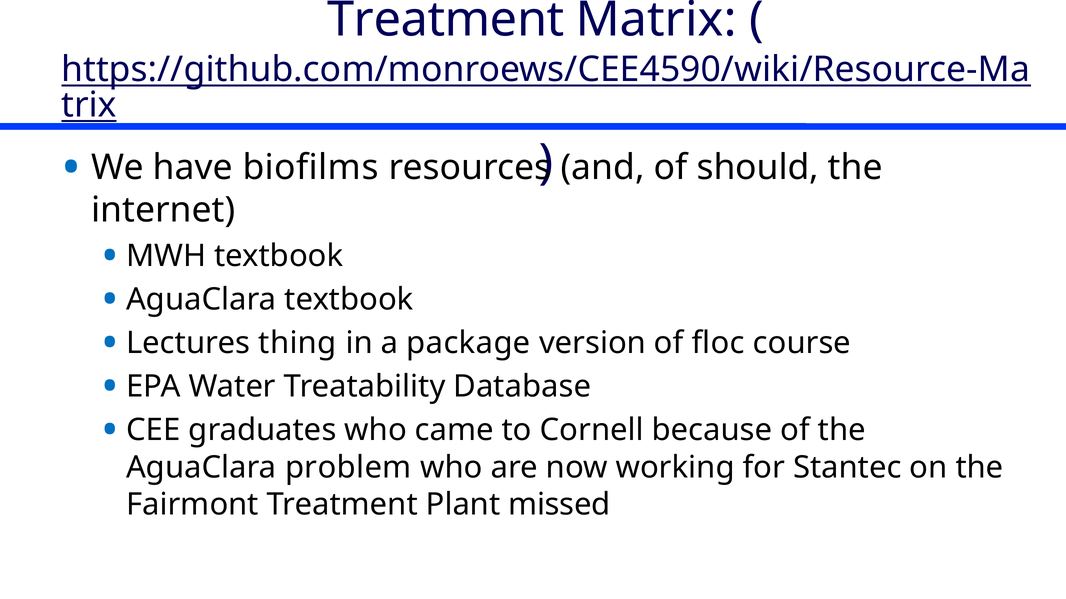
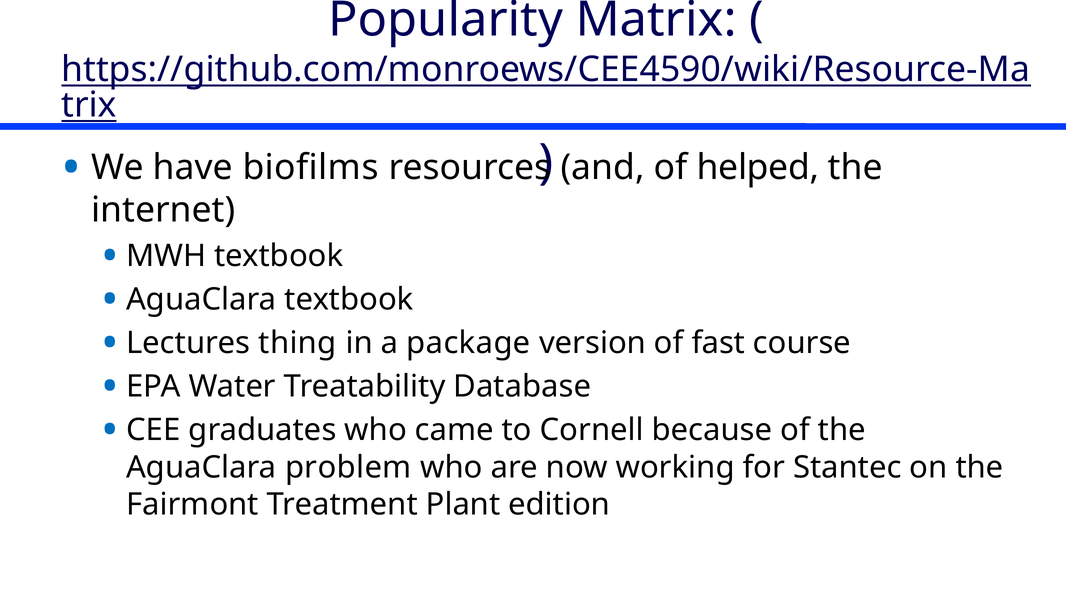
Treatment: Treatment -> Popularity (446, 20)
should: should -> helped (758, 168)
floc: floc -> fast (718, 343)
missed: missed -> edition (559, 505)
